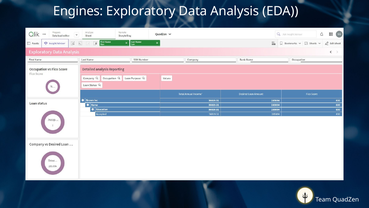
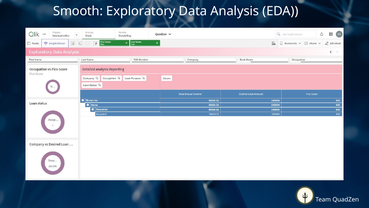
Engines: Engines -> Smooth (78, 11)
